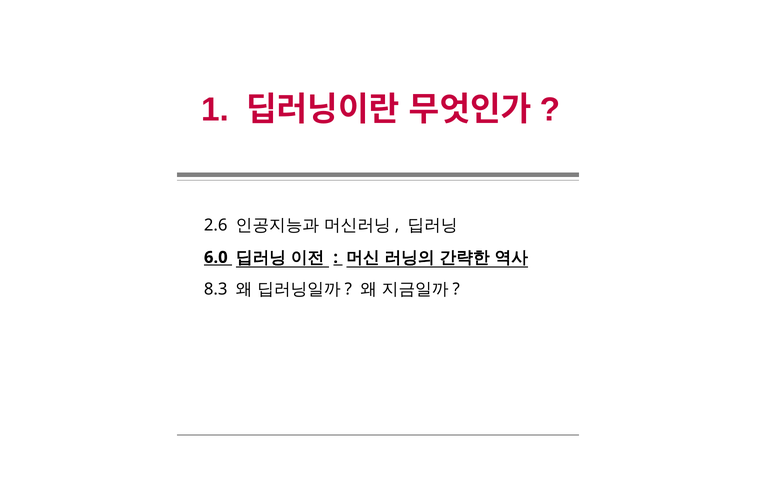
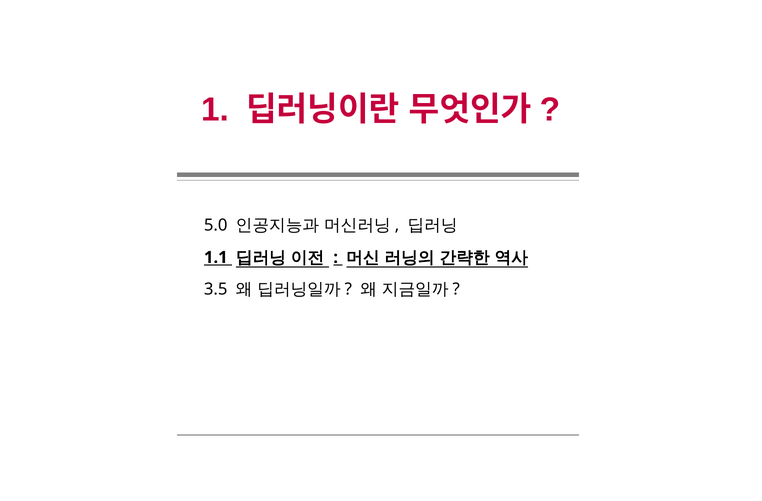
2.6: 2.6 -> 5.0 (216, 225)
6.0: 6.0 -> 1.1 (216, 257)
8.3: 8.3 -> 3.5 (216, 289)
